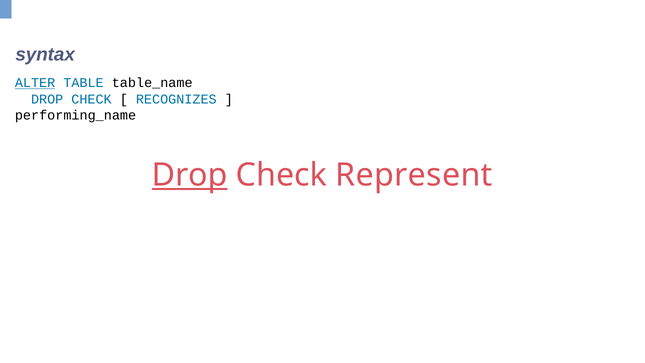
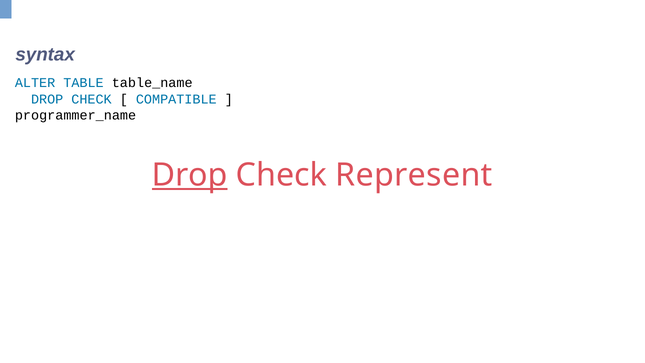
ALTER underline: present -> none (35, 83)
RECOGNIZES: RECOGNIZES -> COMPATIBLE (176, 99)
performing_name: performing_name -> programmer_name (76, 115)
